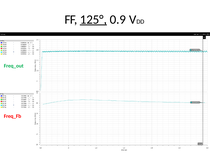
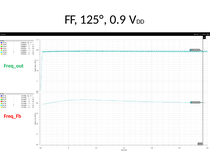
125° underline: present -> none (93, 20)
